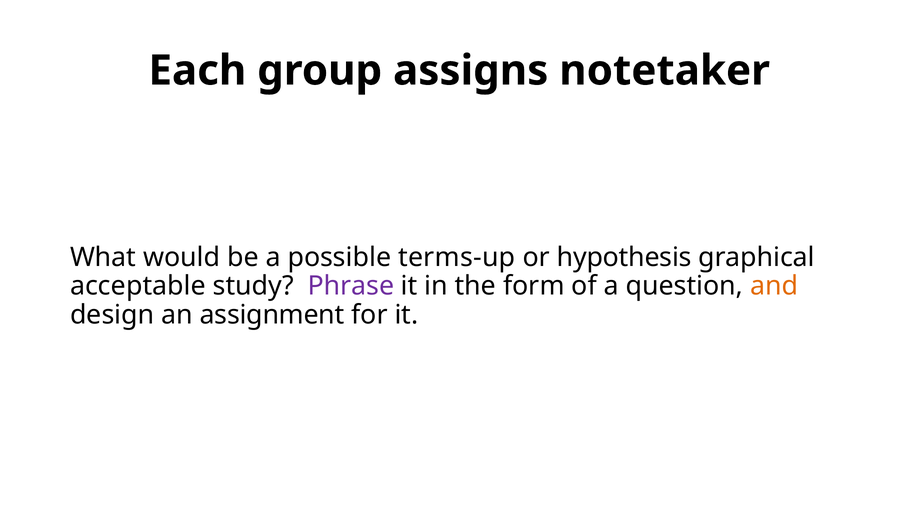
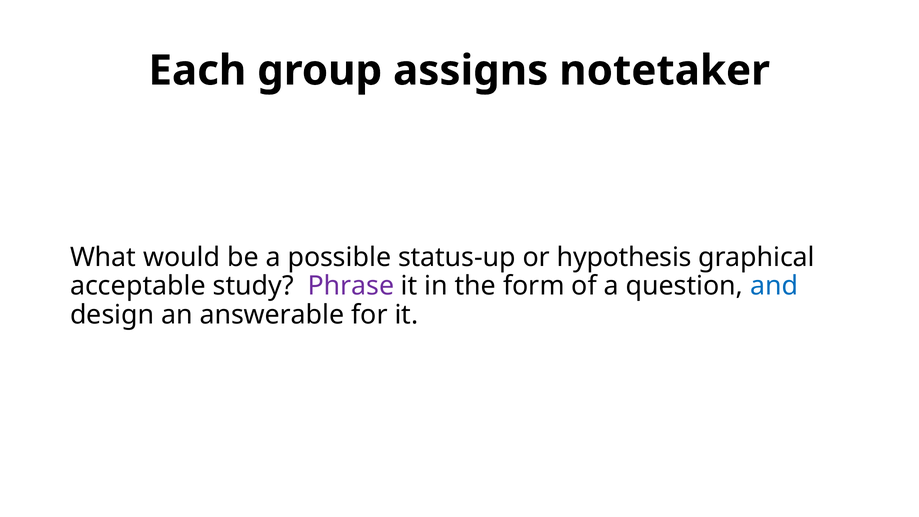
terms-up: terms-up -> status-up (457, 257)
and colour: orange -> blue (774, 286)
assignment: assignment -> answerable (272, 315)
